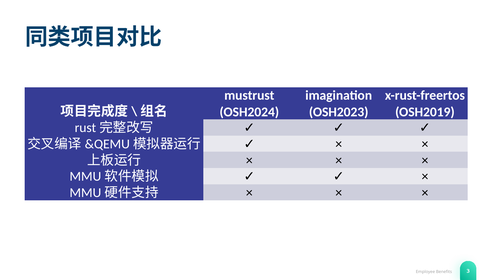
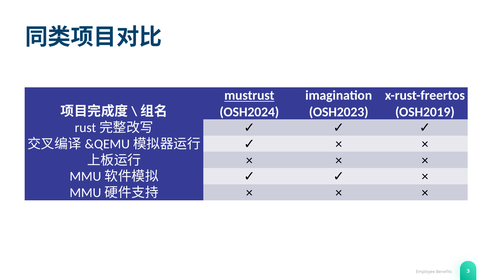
mustrust underline: none -> present (249, 96)
